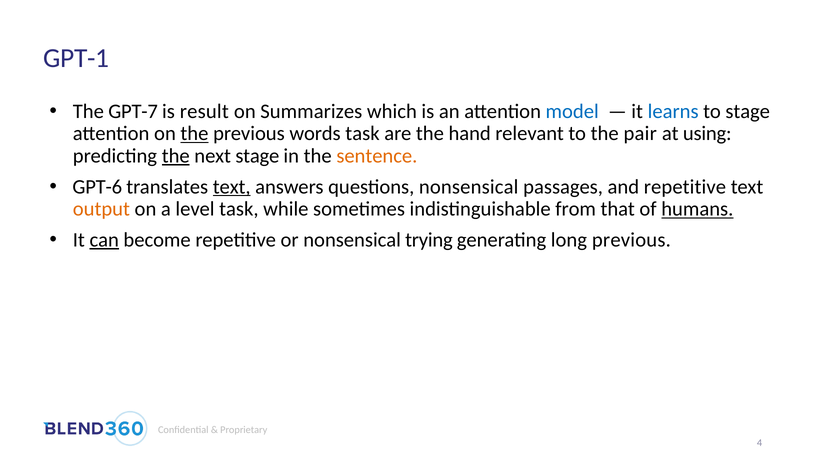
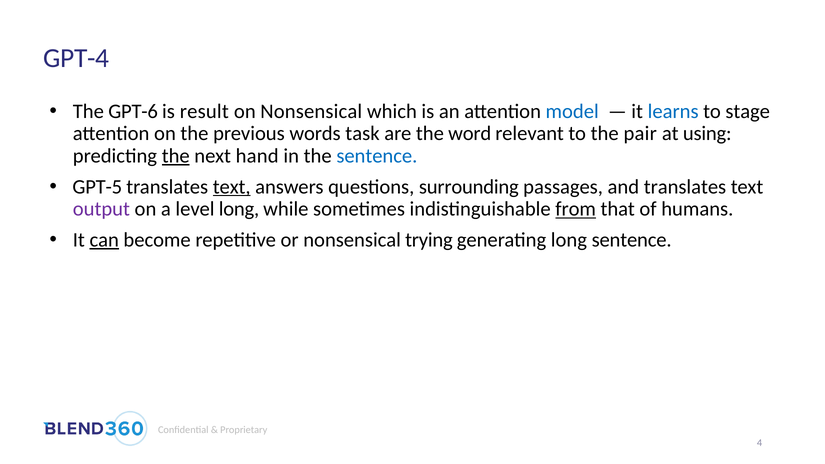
GPT-1: GPT-1 -> GPT-4 (76, 58)
GPT-7: GPT-7 -> GPT-6 (133, 111)
on Summarizes: Summarizes -> Nonsensical (311, 111)
the underline: present -> none (194, 134)
hand: hand -> word (470, 134)
next stage: stage -> hand (257, 156)
sentence colour: orange -> blue (377, 156)
GPT-6: GPT-6 -> GPT-5 (97, 187)
questions nonsensical: nonsensical -> surrounding (469, 187)
and repetitive: repetitive -> translates (685, 187)
output colour: orange -> purple (101, 209)
level task: task -> long (239, 209)
from underline: none -> present (576, 209)
humans underline: present -> none (697, 209)
long previous: previous -> sentence (632, 240)
